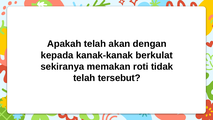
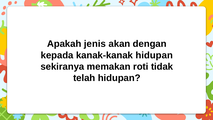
Apakah telah: telah -> jenis (95, 44)
kanak-kanak berkulat: berkulat -> hidupan (154, 55)
telah tersebut: tersebut -> hidupan (119, 78)
